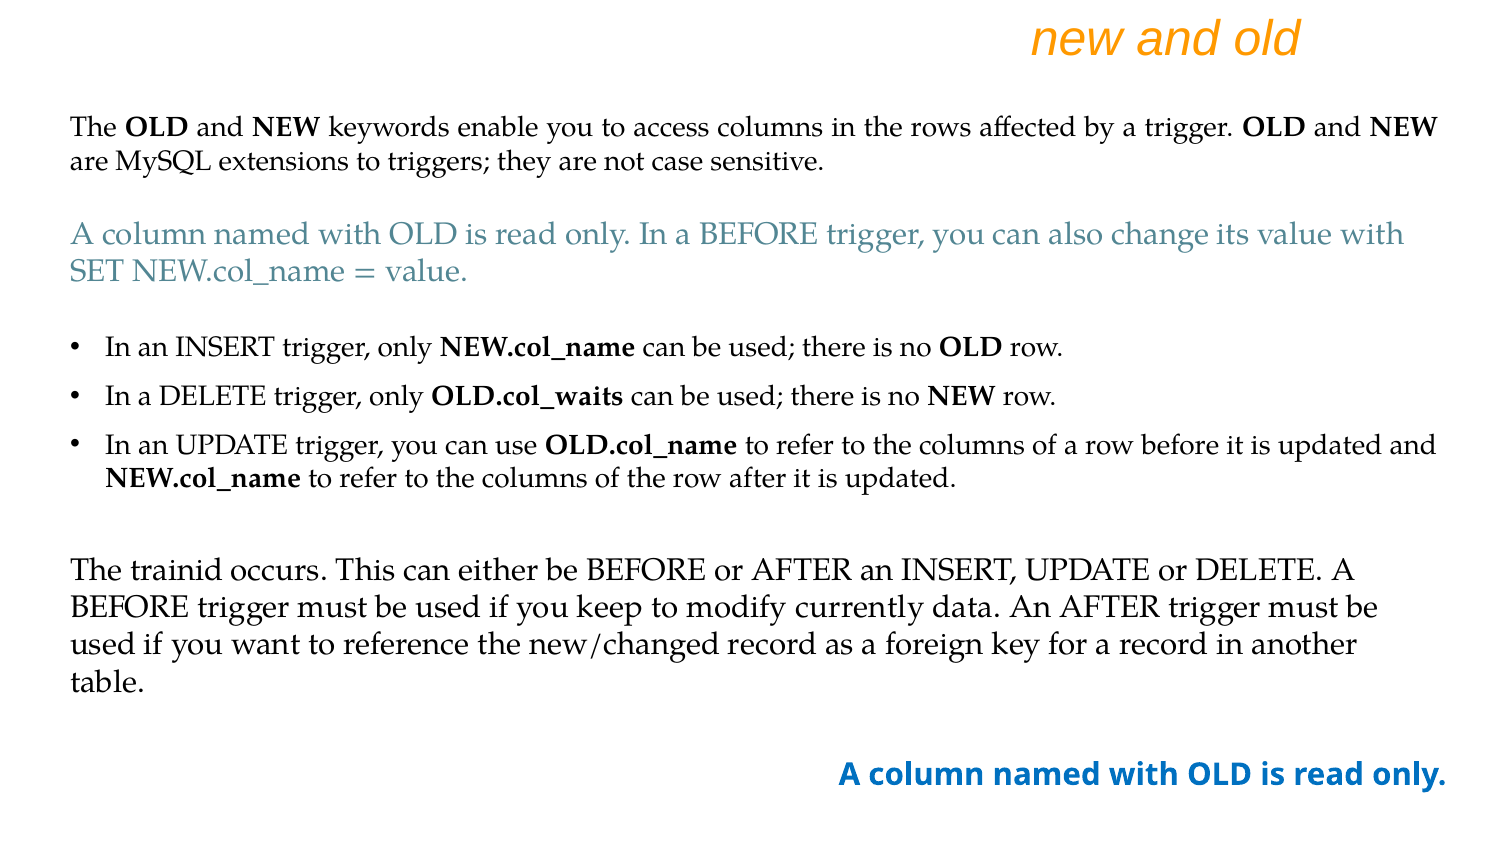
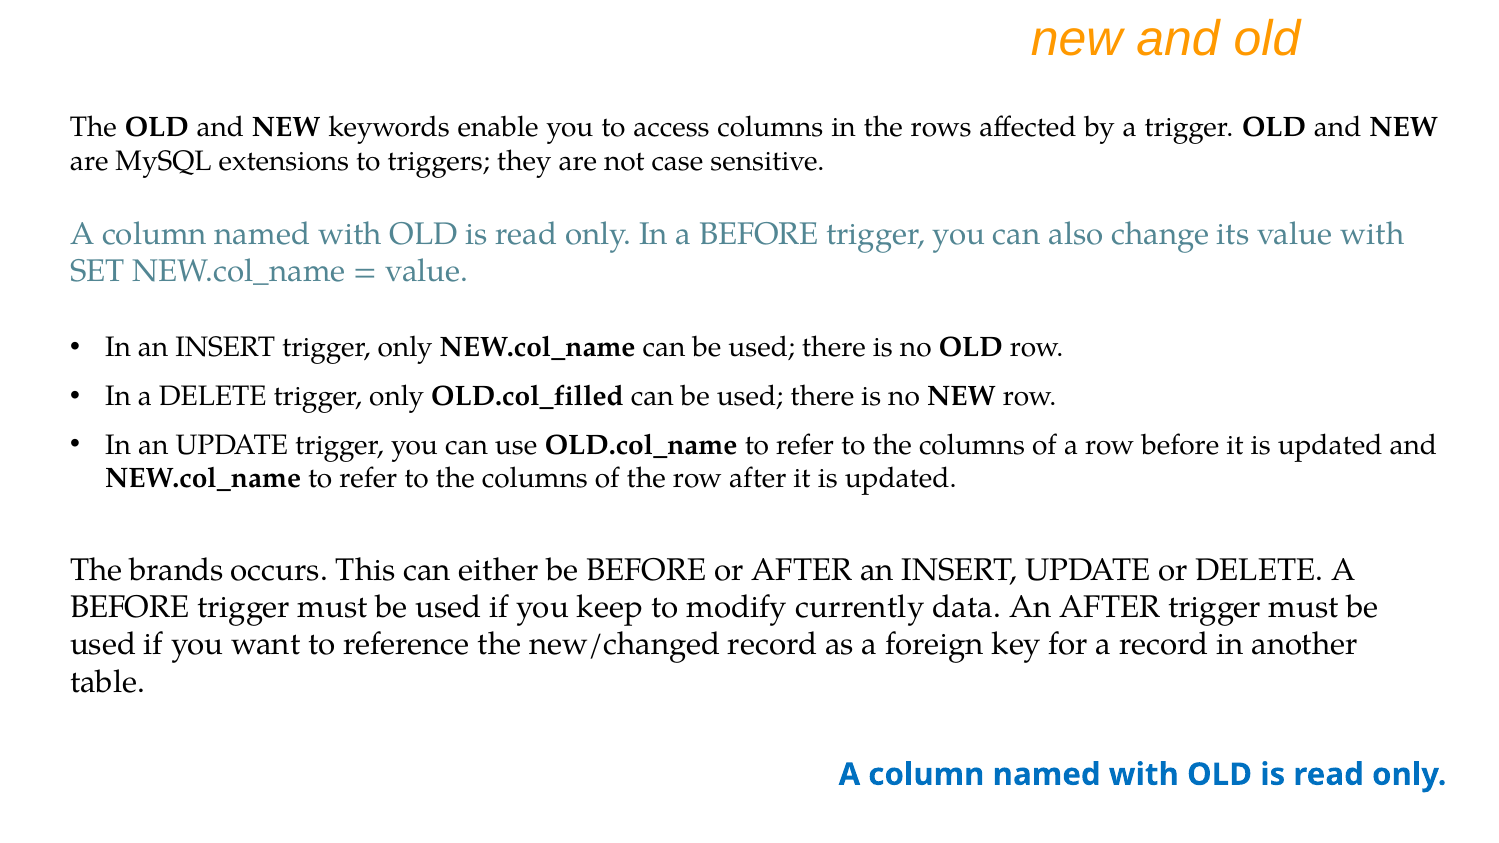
OLD.col_waits: OLD.col_waits -> OLD.col_filled (528, 396)
trainid: trainid -> brands (177, 570)
